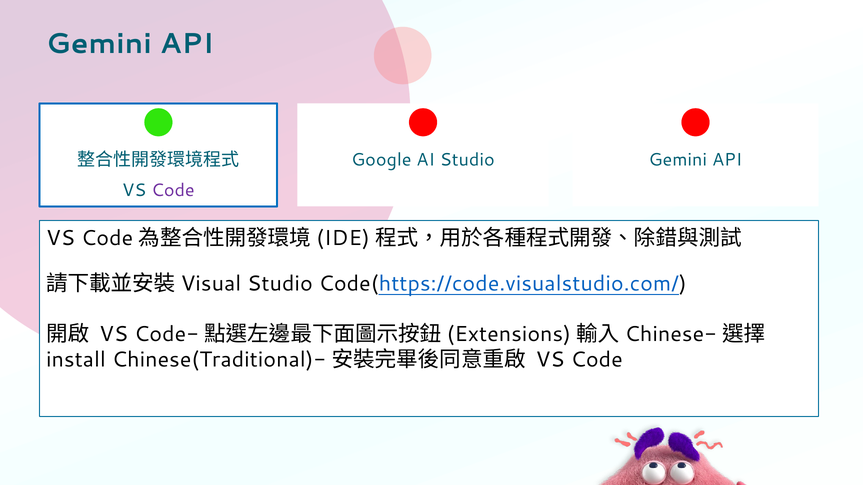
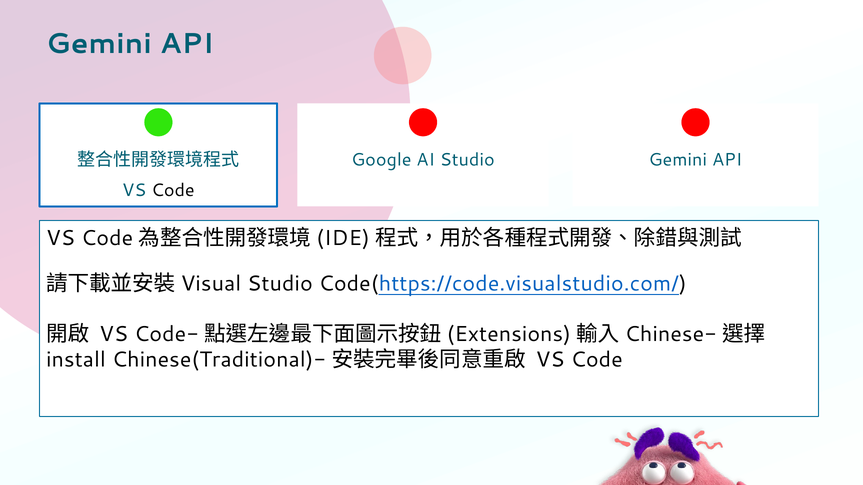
Code colour: purple -> black (173, 191)
